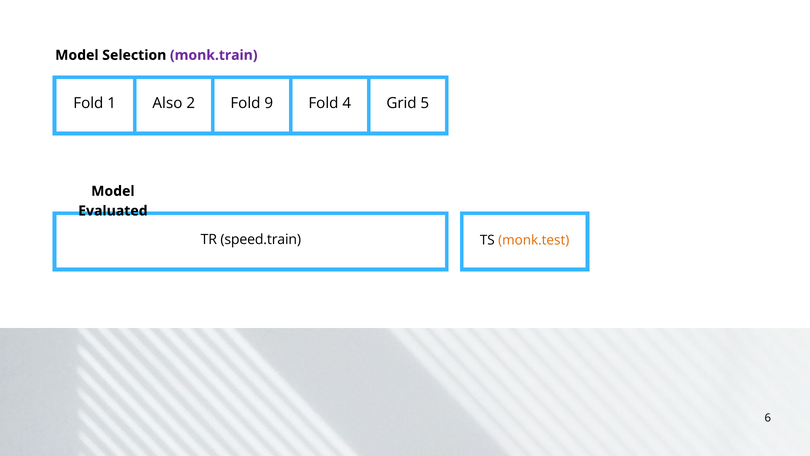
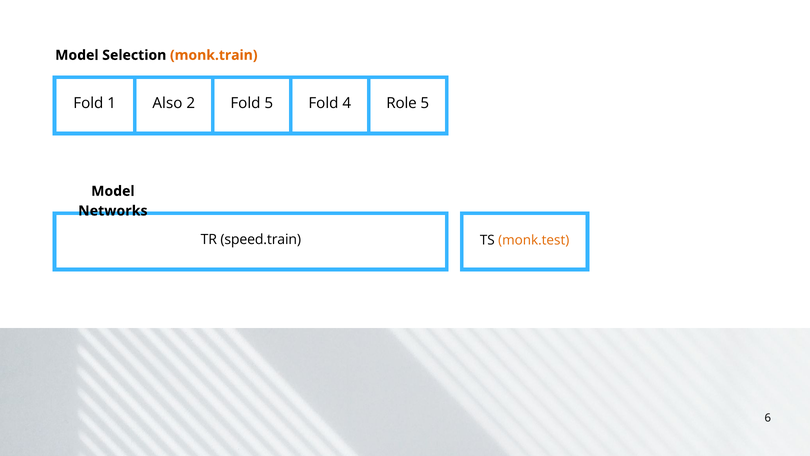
monk.train colour: purple -> orange (214, 55)
Fold 9: 9 -> 5 (269, 103)
Grid: Grid -> Role (402, 103)
Evaluated: Evaluated -> Networks (113, 211)
